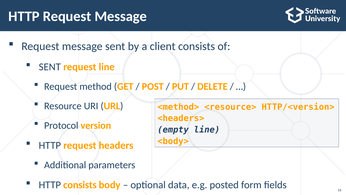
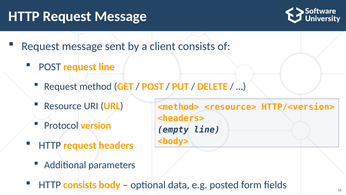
SENT: SENT -> POST (50, 67)
